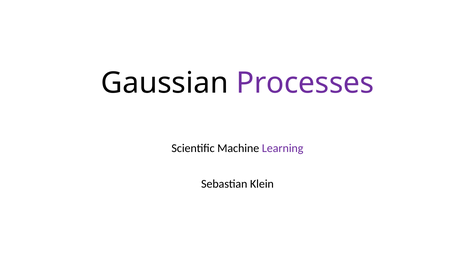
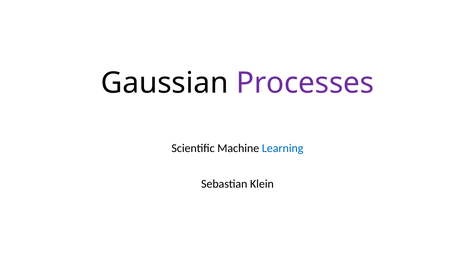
Learning colour: purple -> blue (283, 148)
